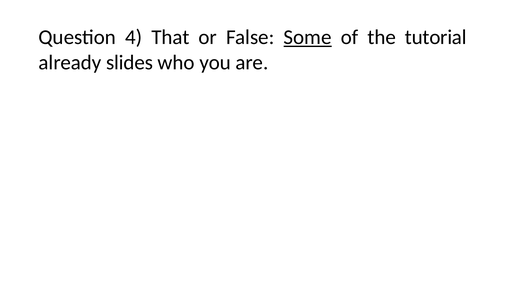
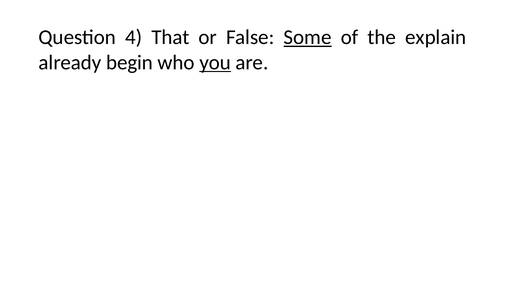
tutorial: tutorial -> explain (436, 37)
slides: slides -> begin (130, 62)
you underline: none -> present (215, 62)
